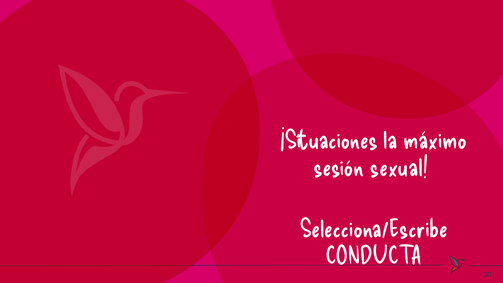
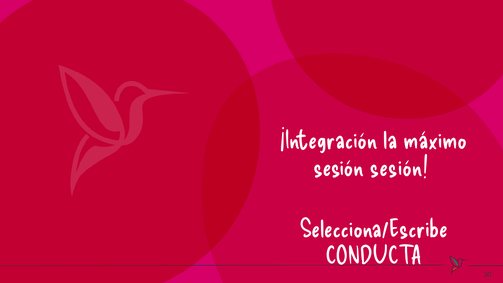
¡Situaciones: ¡Situaciones -> ¡Integración (329, 141)
sesión sexual: sexual -> sesión (399, 168)
